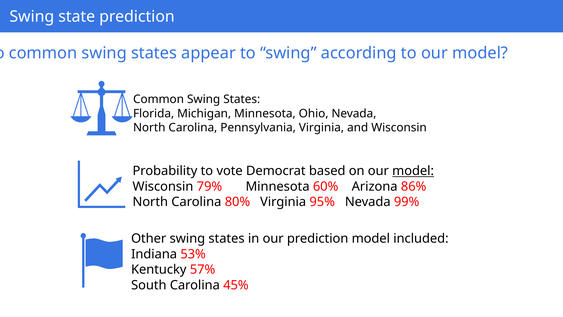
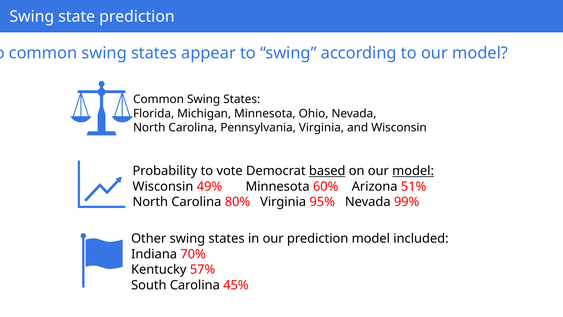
based underline: none -> present (327, 171)
79%: 79% -> 49% (209, 186)
86%: 86% -> 51% (414, 186)
53%: 53% -> 70% (193, 254)
